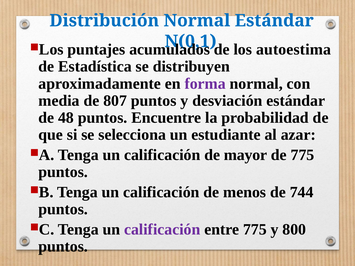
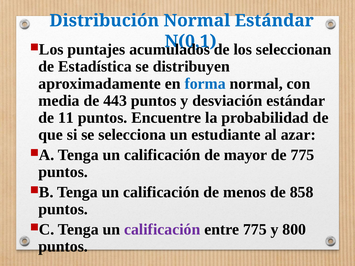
autoestima: autoestima -> seleccionan (294, 50)
forma colour: purple -> blue (205, 84)
807: 807 -> 443 (115, 101)
48: 48 -> 11 (66, 118)
744: 744 -> 858 (302, 192)
